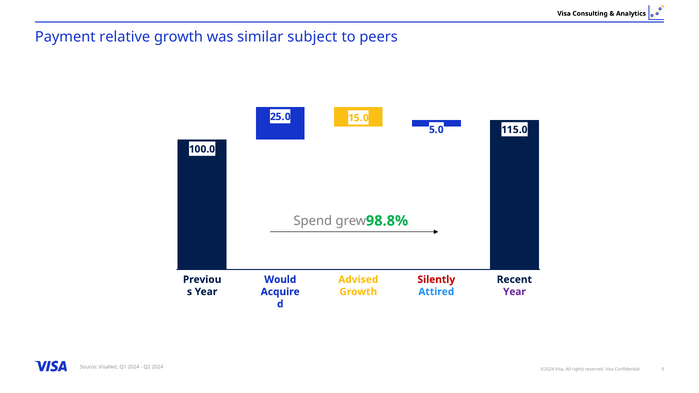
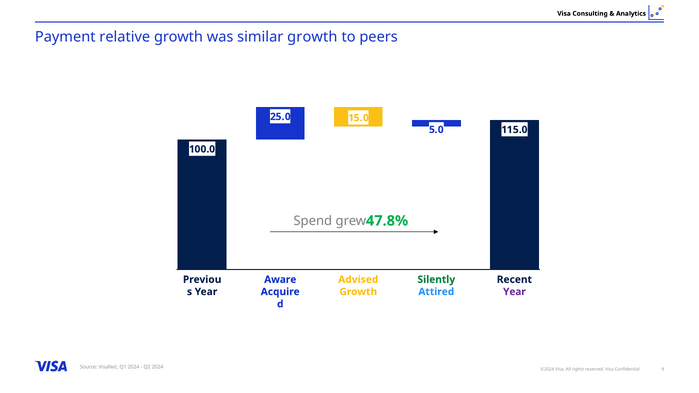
similar subject: subject -> growth (312, 37)
98.8%: 98.8% -> 47.8% (387, 221)
Would: Would -> Aware (280, 280)
Silently colour: red -> green (436, 280)
